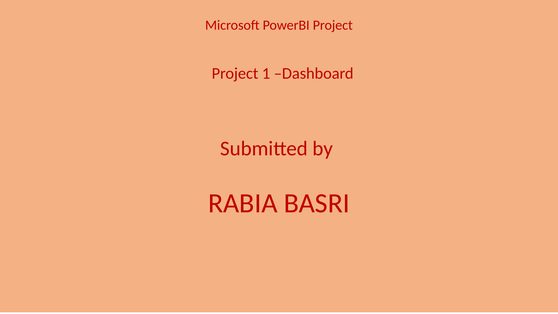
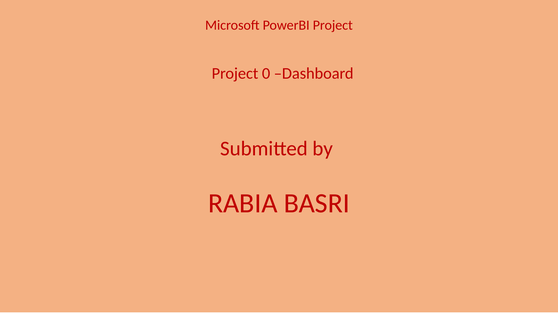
1: 1 -> 0 (266, 74)
